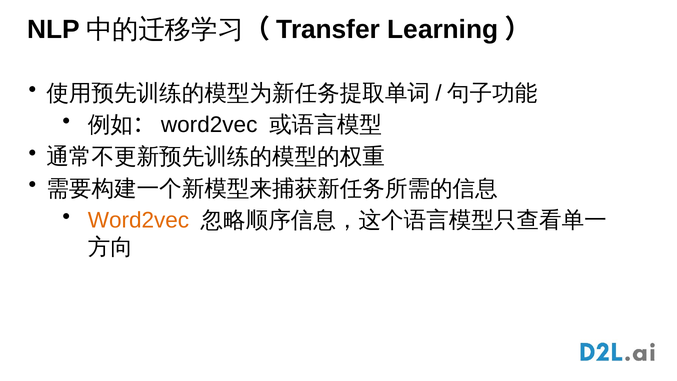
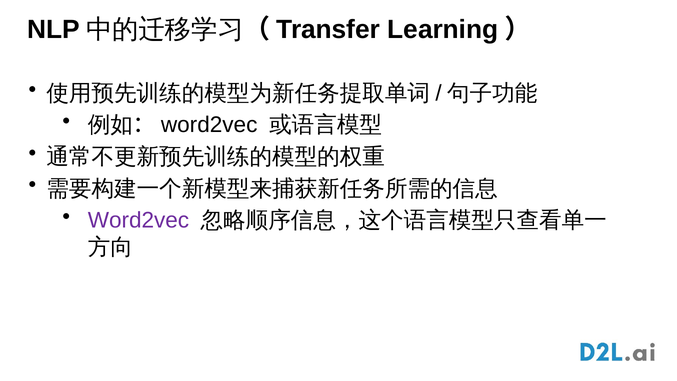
Word2vec colour: orange -> purple (138, 220)
